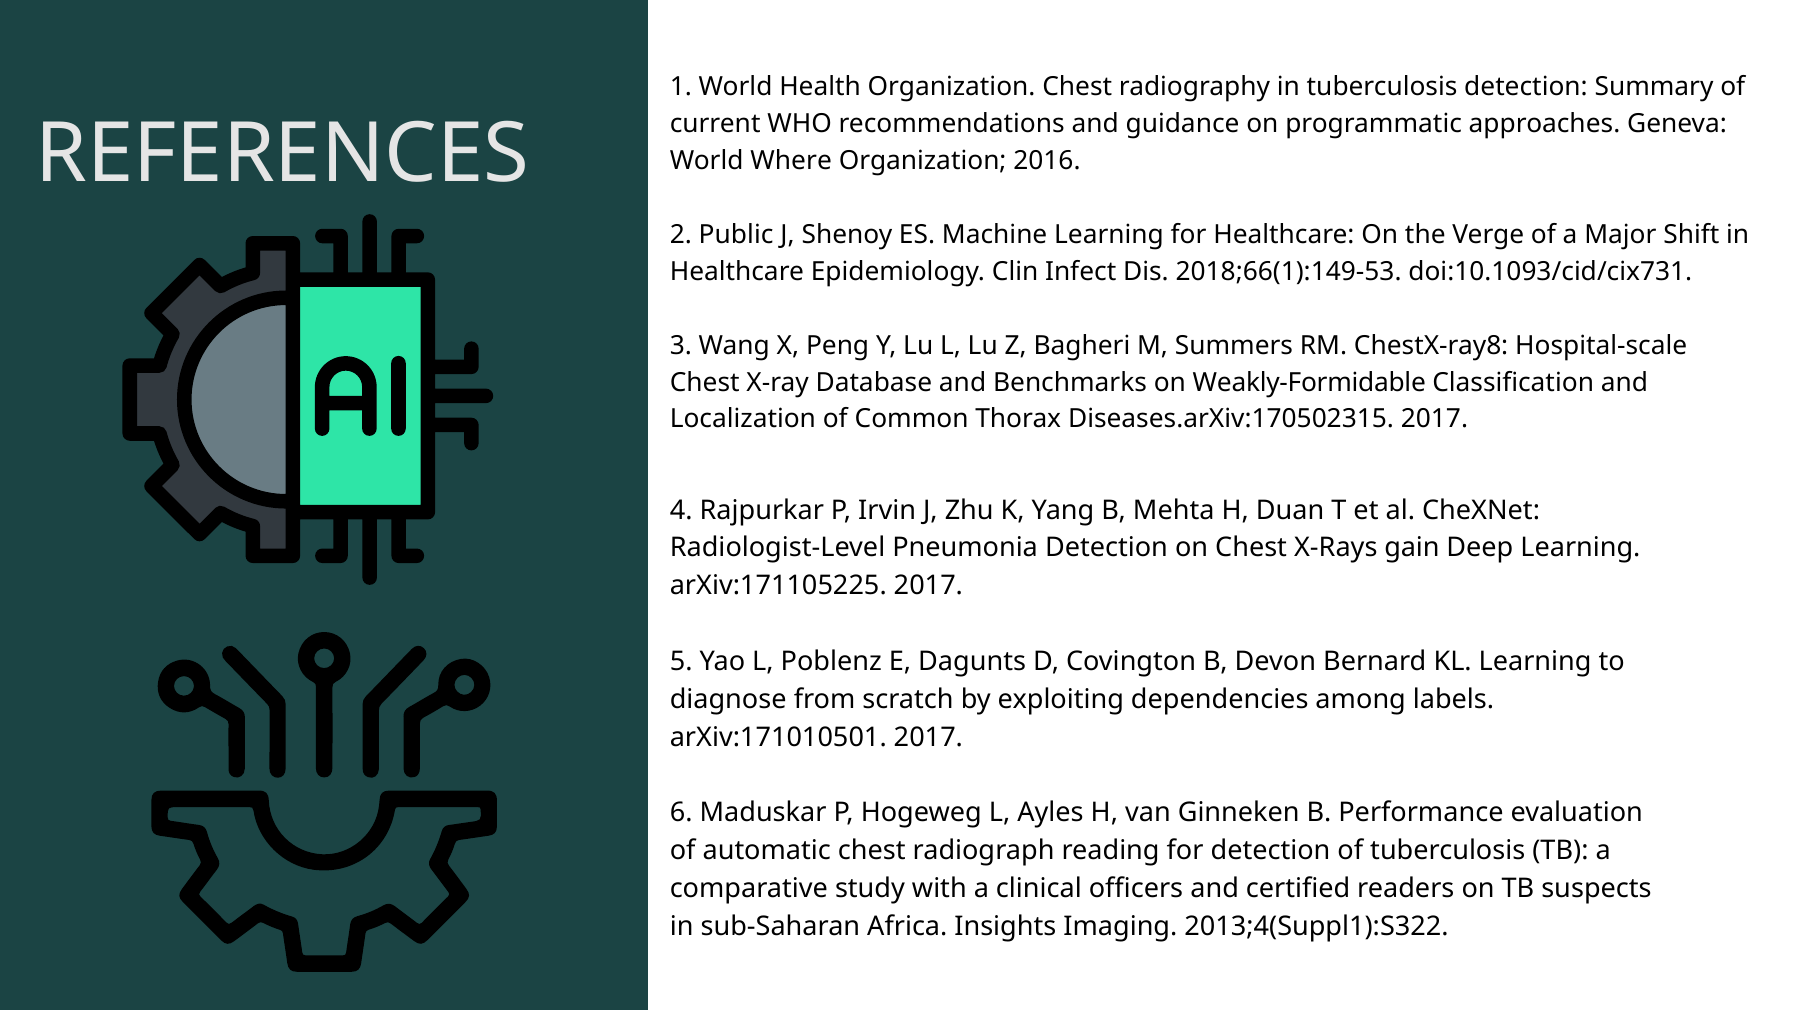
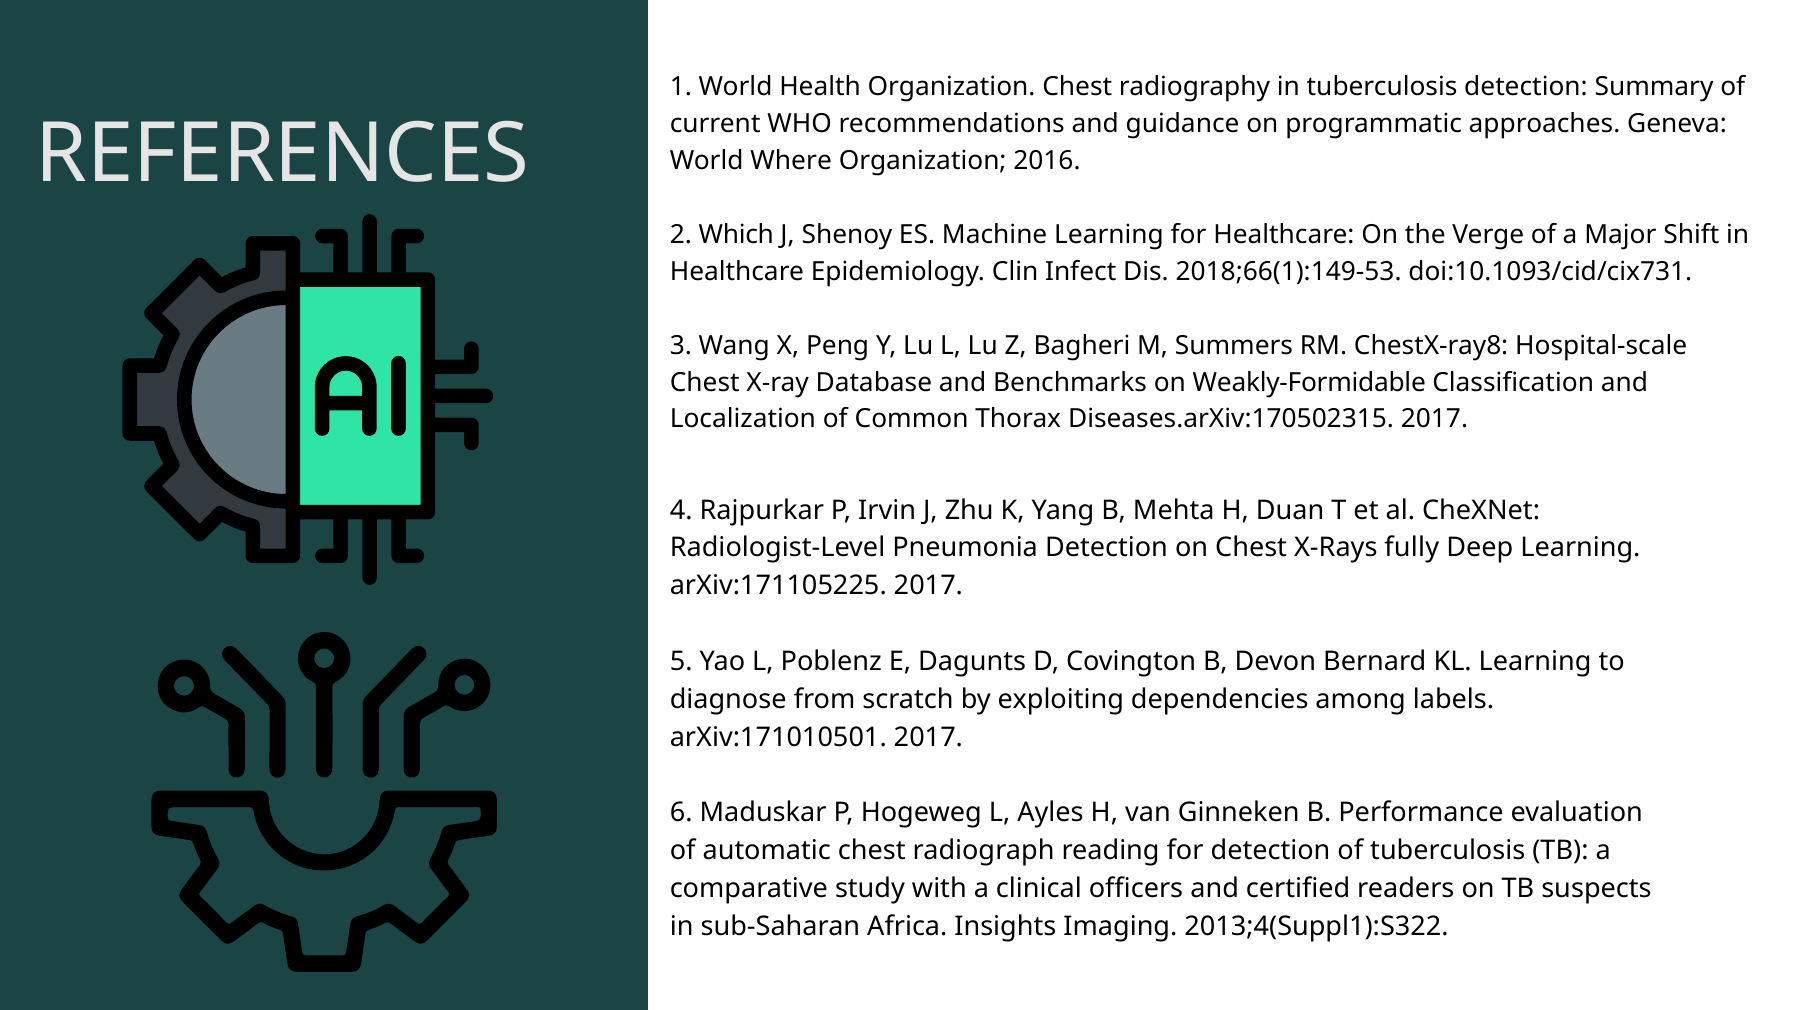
Public: Public -> Which (736, 235)
gain: gain -> fully (1412, 548)
